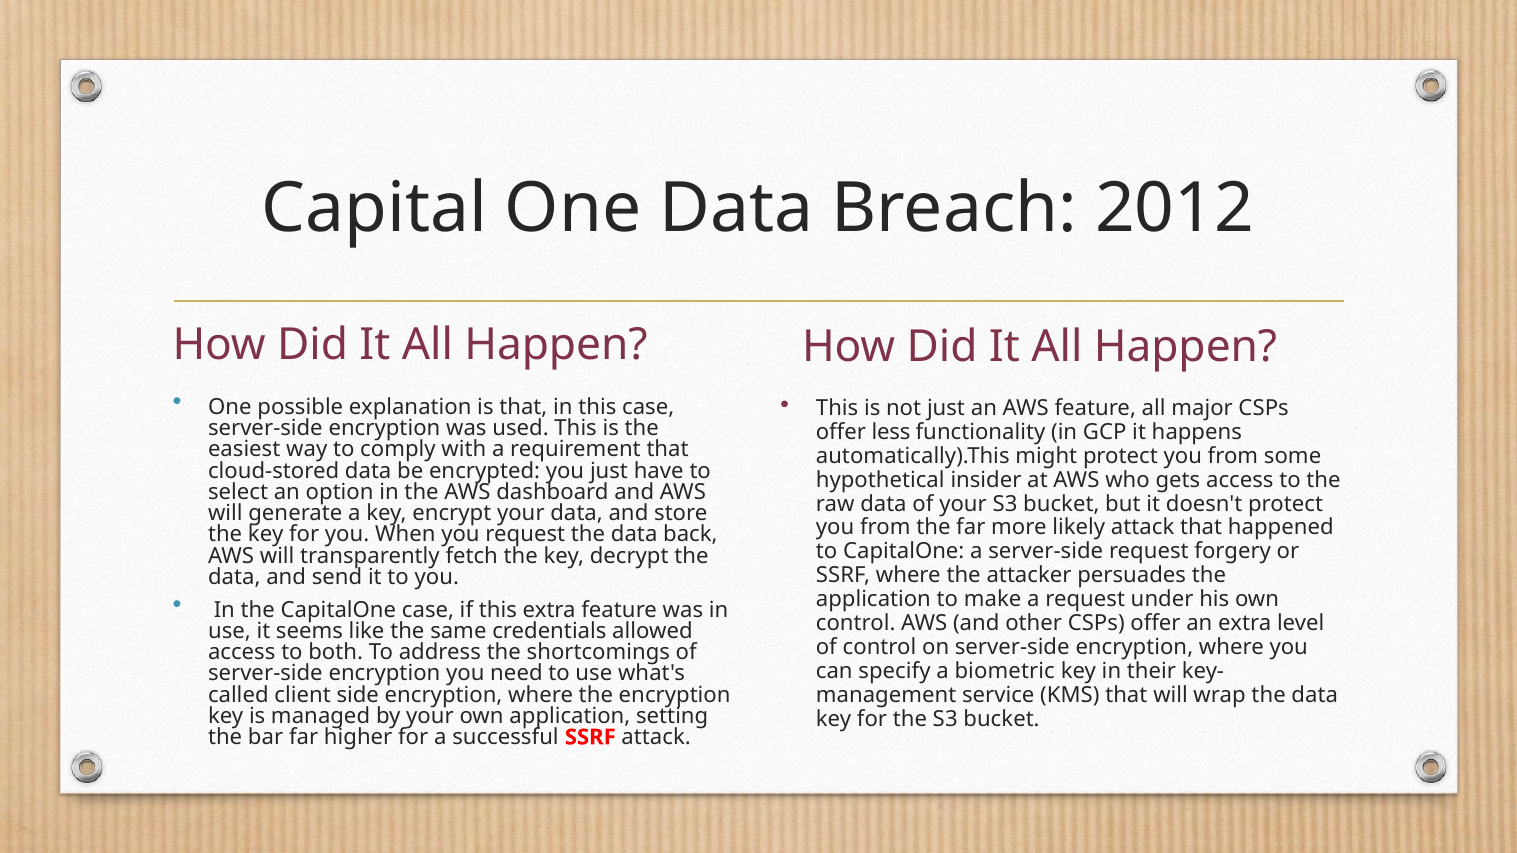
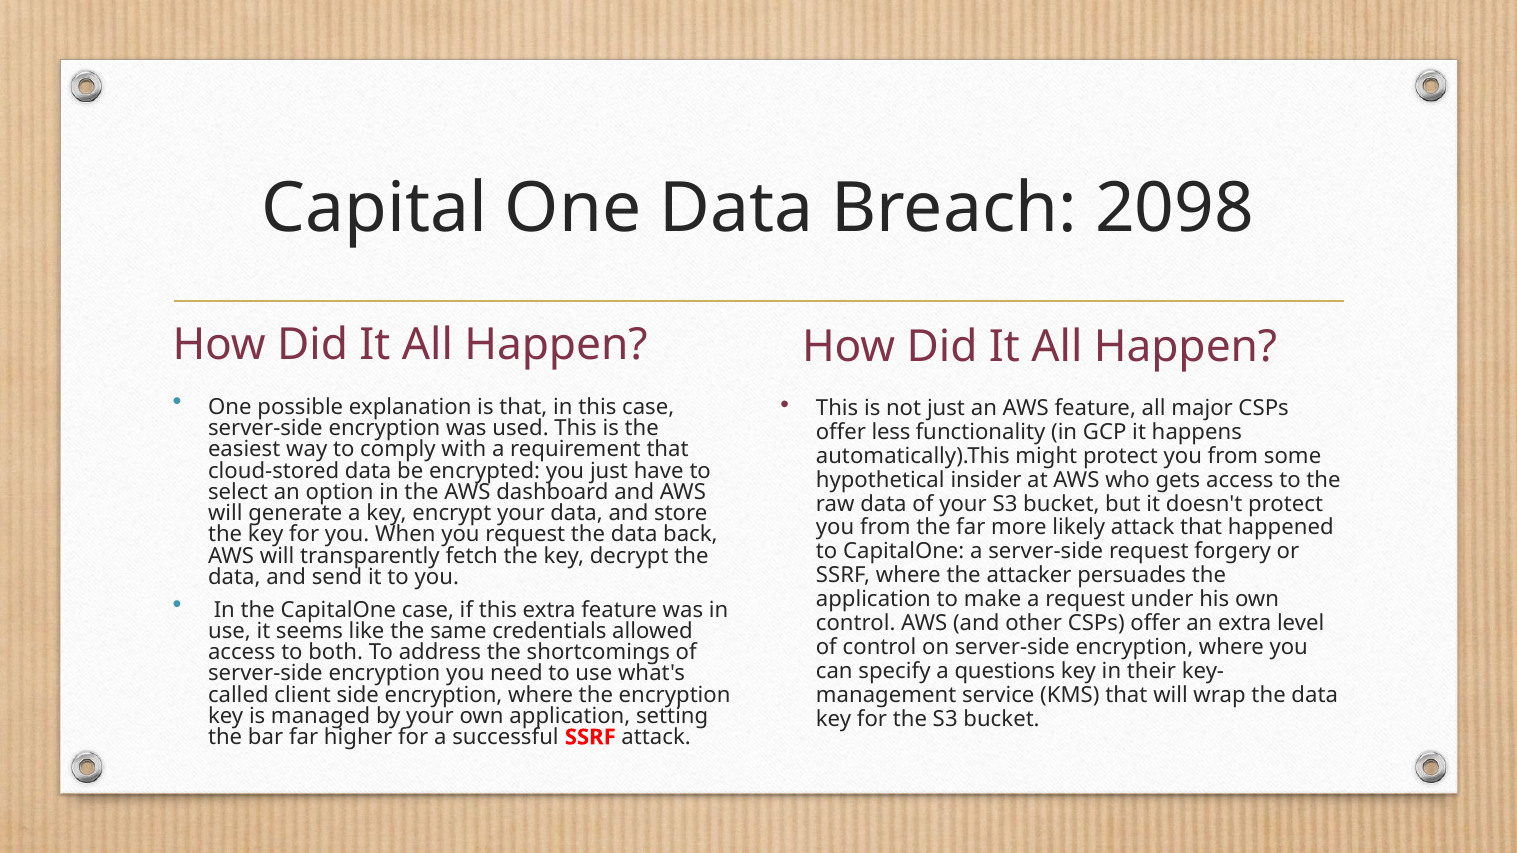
2012: 2012 -> 2098 (1175, 208)
biometric: biometric -> questions (1005, 671)
